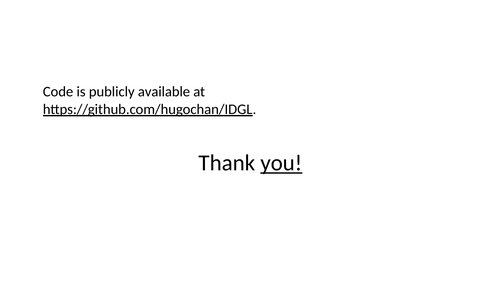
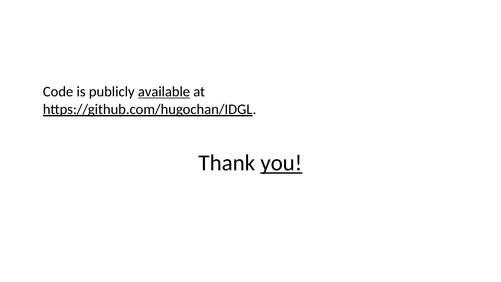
available underline: none -> present (164, 92)
